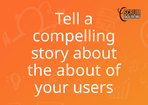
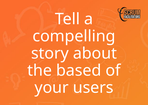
the about: about -> based (79, 71)
